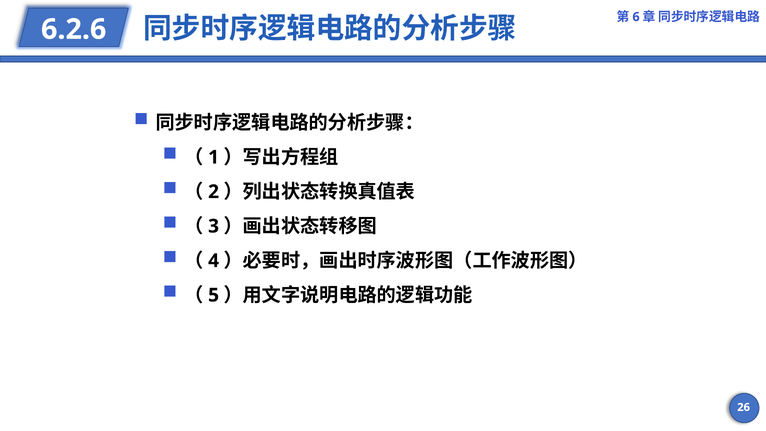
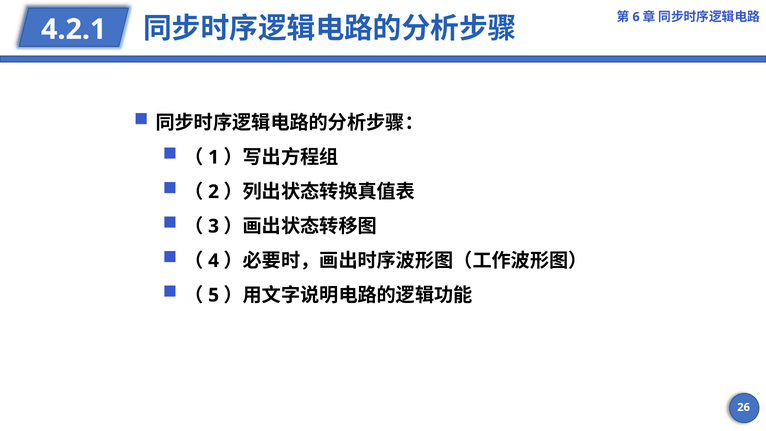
6.2.6: 6.2.6 -> 4.2.1 (74, 29)
